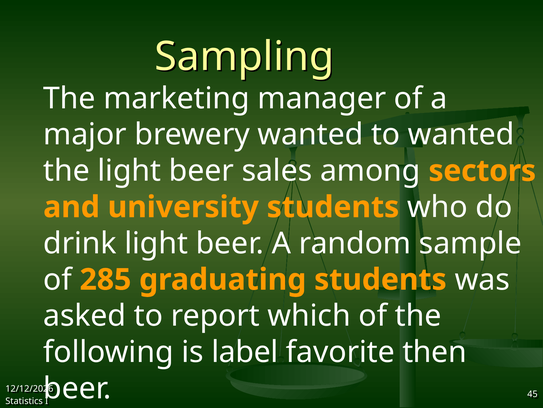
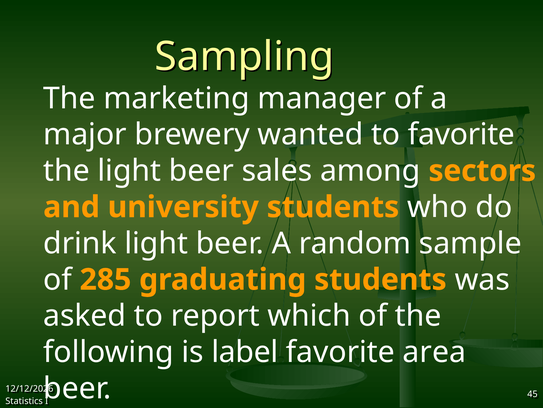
to wanted: wanted -> favorite (461, 134)
then: then -> area (434, 352)
